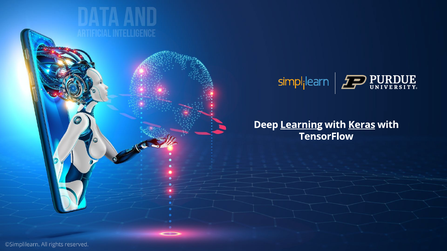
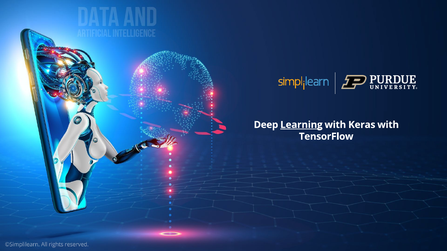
Keras underline: present -> none (362, 125)
